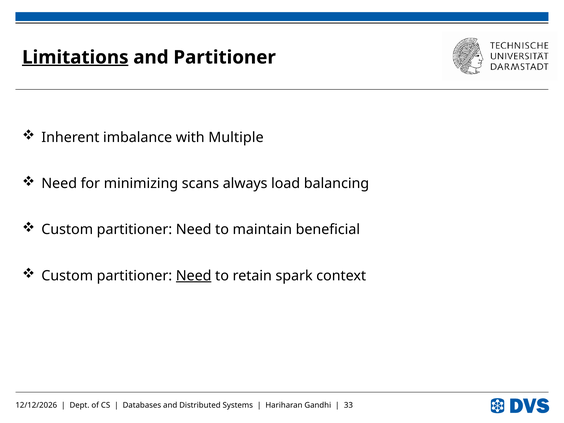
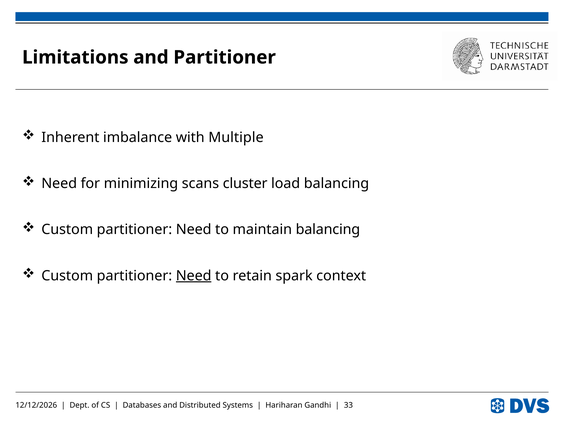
Limitations underline: present -> none (75, 57)
always: always -> cluster (245, 184)
maintain beneficial: beneficial -> balancing (328, 230)
